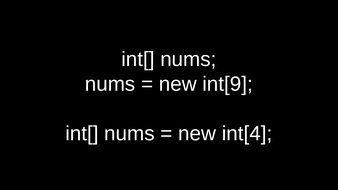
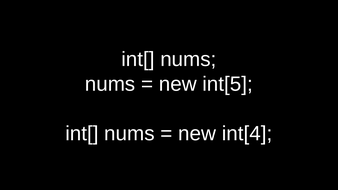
int[9: int[9 -> int[5 (228, 84)
